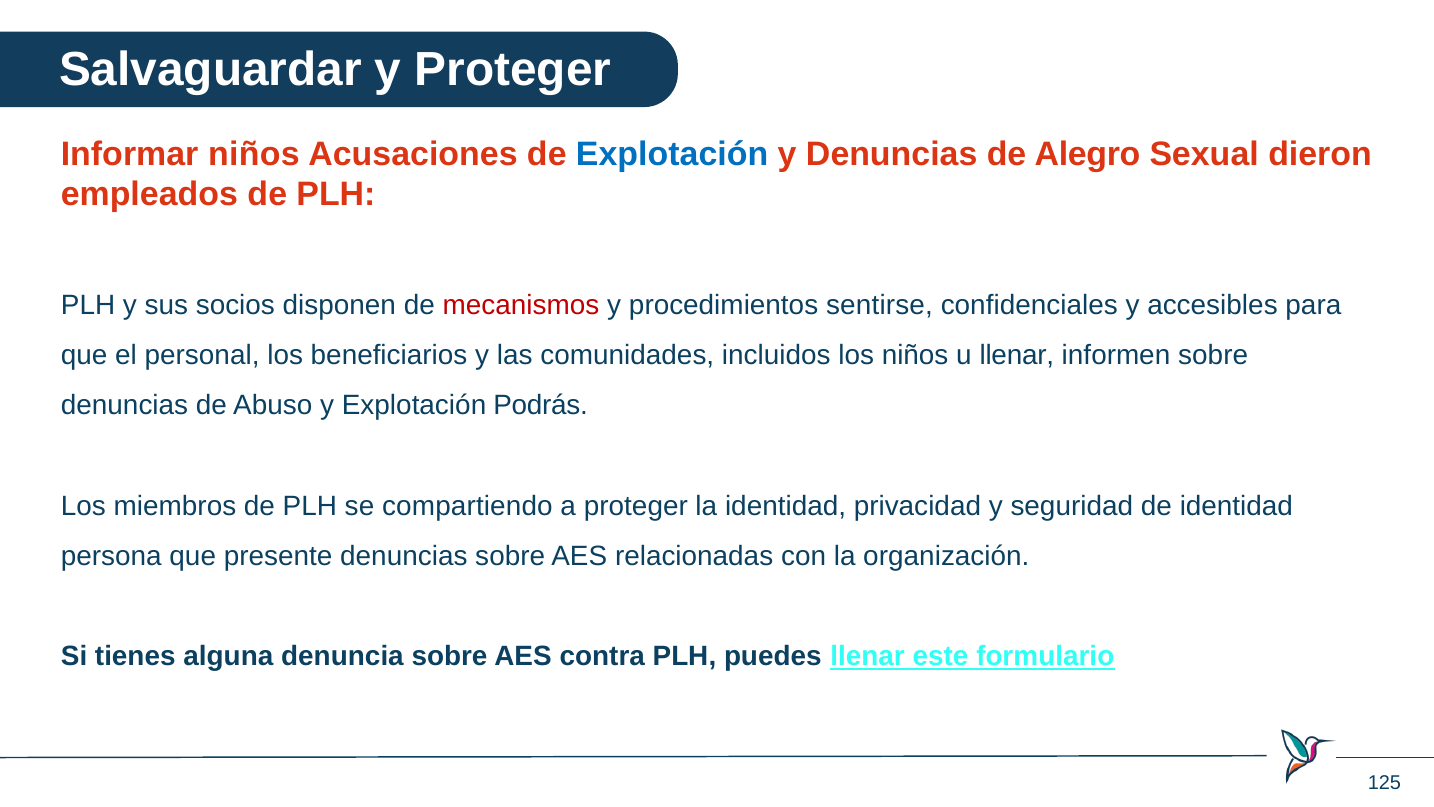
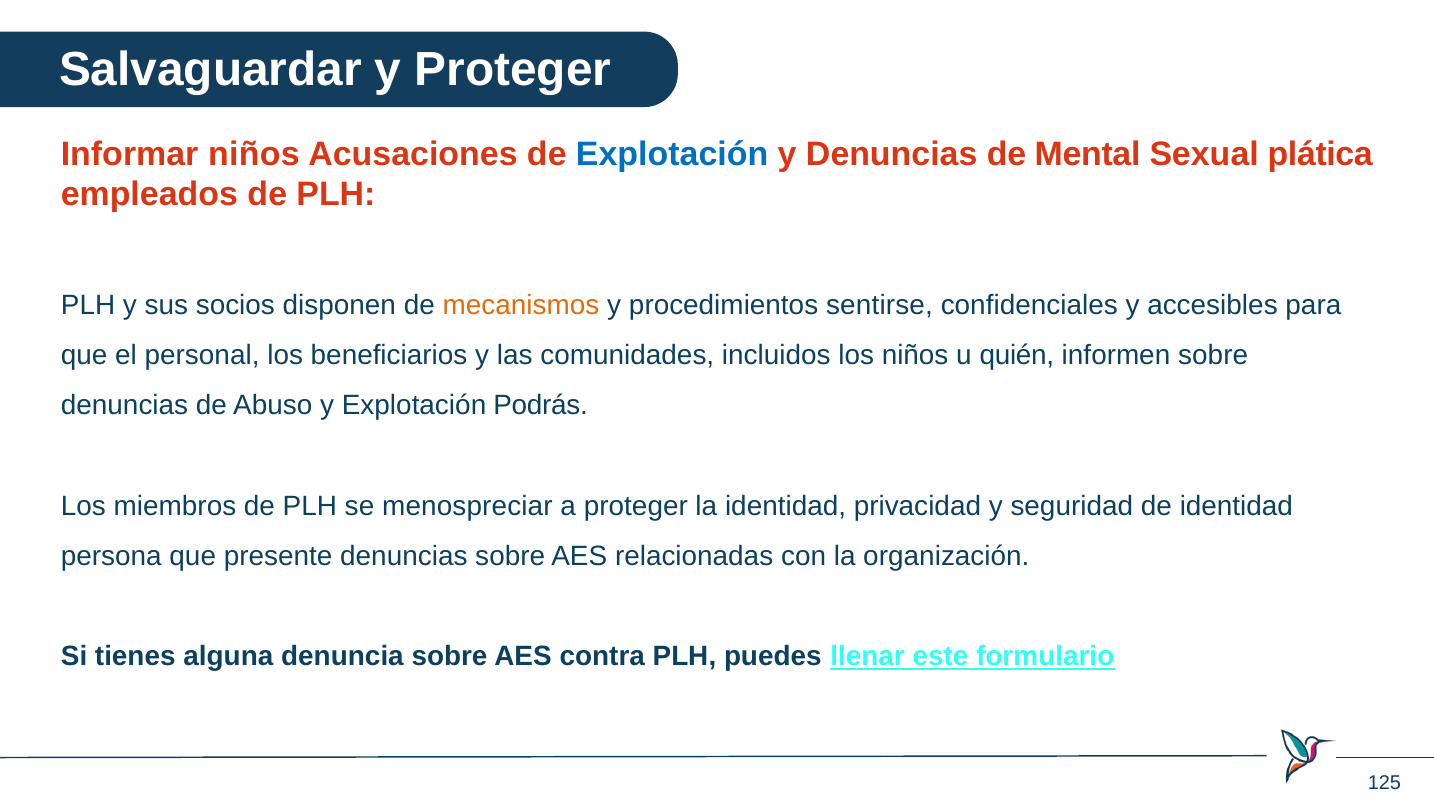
Alegro: Alegro -> Mental (1088, 154)
dieron: dieron -> plática (1320, 154)
mecanismos colour: red -> orange (521, 305)
u llenar: llenar -> quién (1017, 355)
compartiendo: compartiendo -> menospreciar (467, 506)
